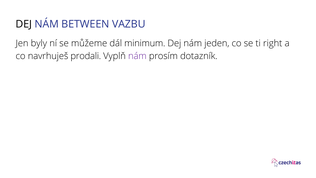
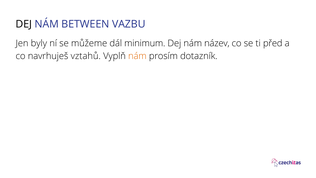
jeden: jeden -> název (217, 43)
right: right -> před (273, 43)
prodali: prodali -> vztahů (86, 56)
nám colour: purple -> orange (137, 56)
